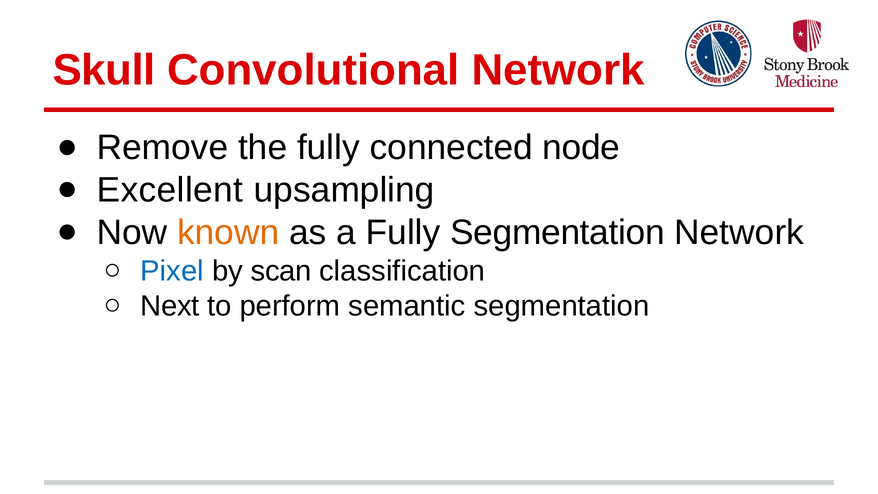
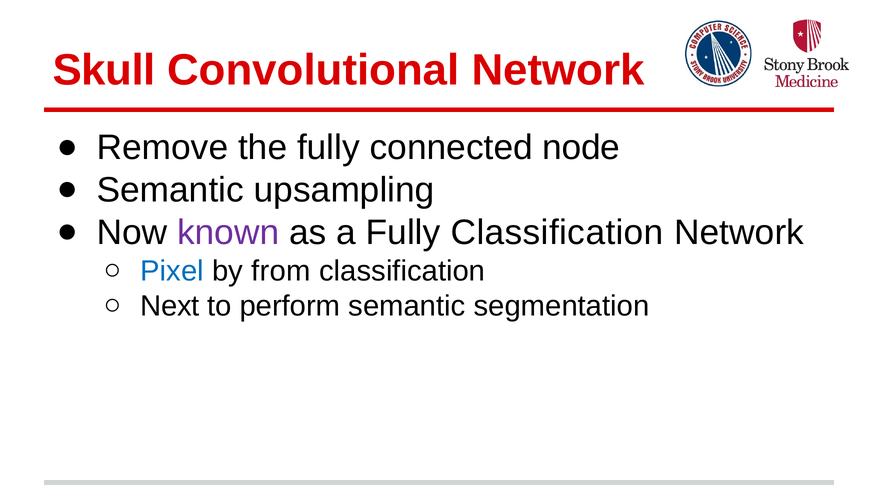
Excellent: Excellent -> Semantic (170, 190)
known colour: orange -> purple (228, 233)
Fully Segmentation: Segmentation -> Classification (557, 233)
scan: scan -> from (281, 271)
